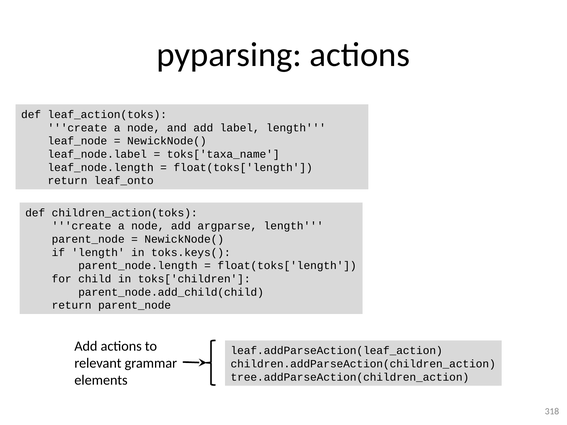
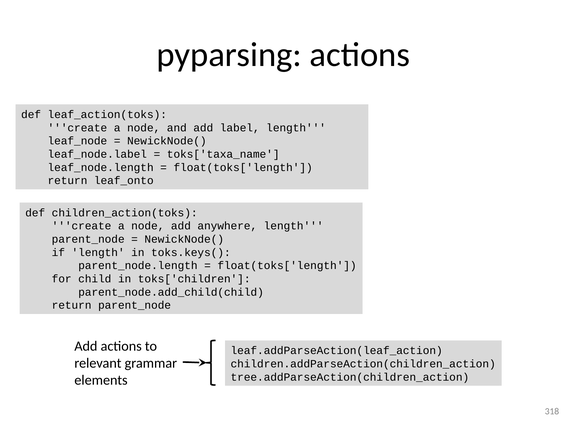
argparse: argparse -> anywhere (227, 226)
